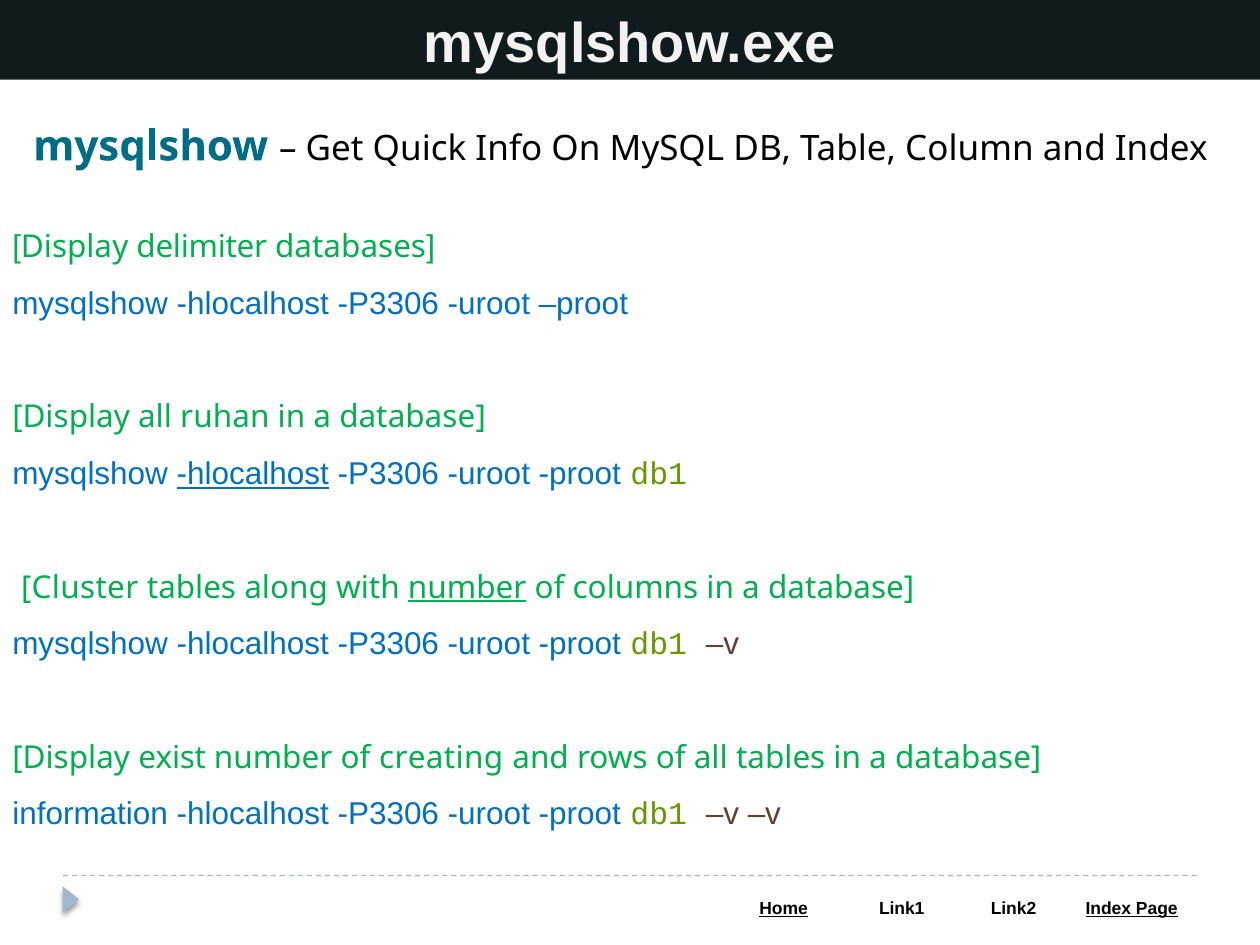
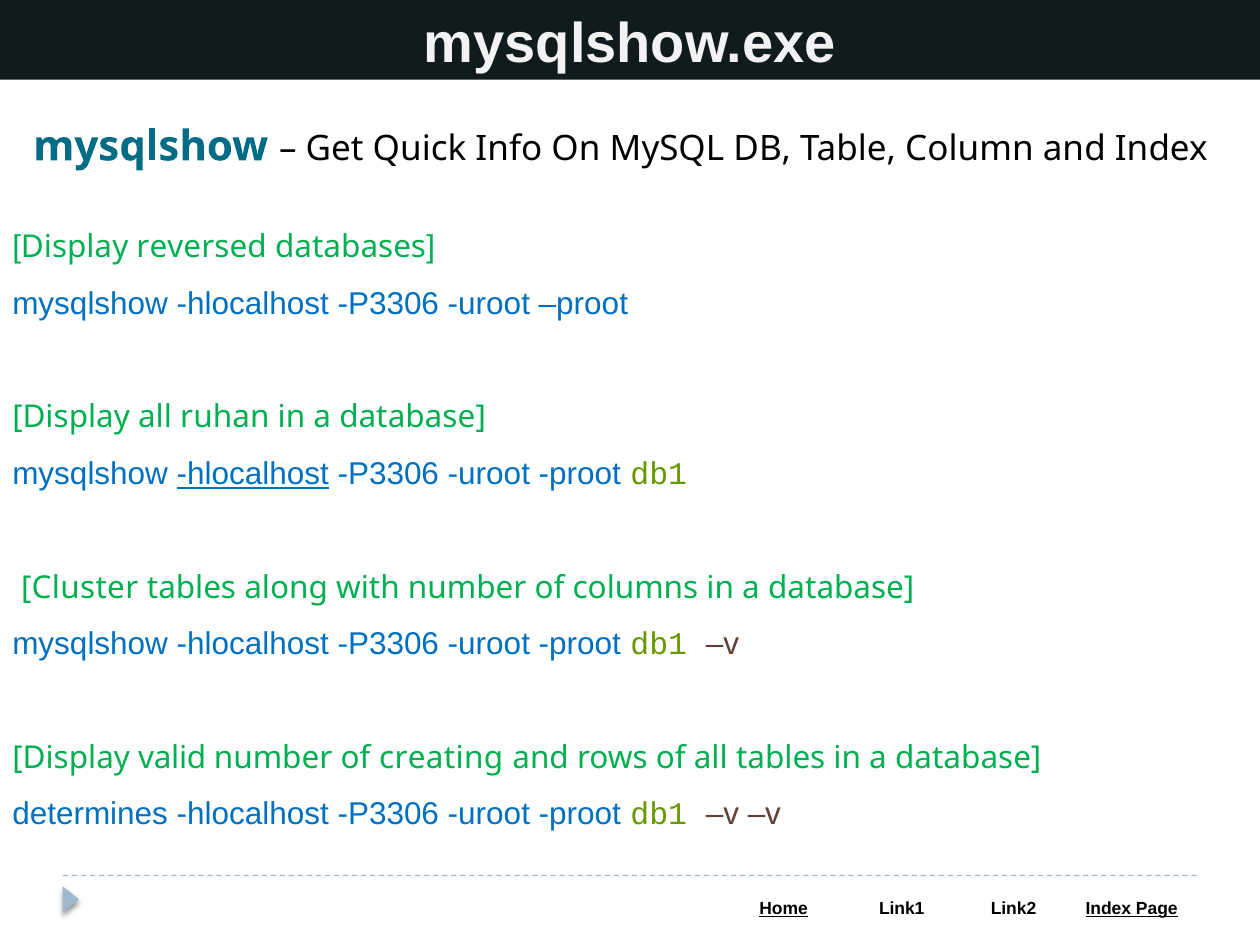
delimiter: delimiter -> reversed (202, 247)
number underline: present -> none (467, 588)
exist: exist -> valid (172, 758)
information: information -> determines (90, 814)
